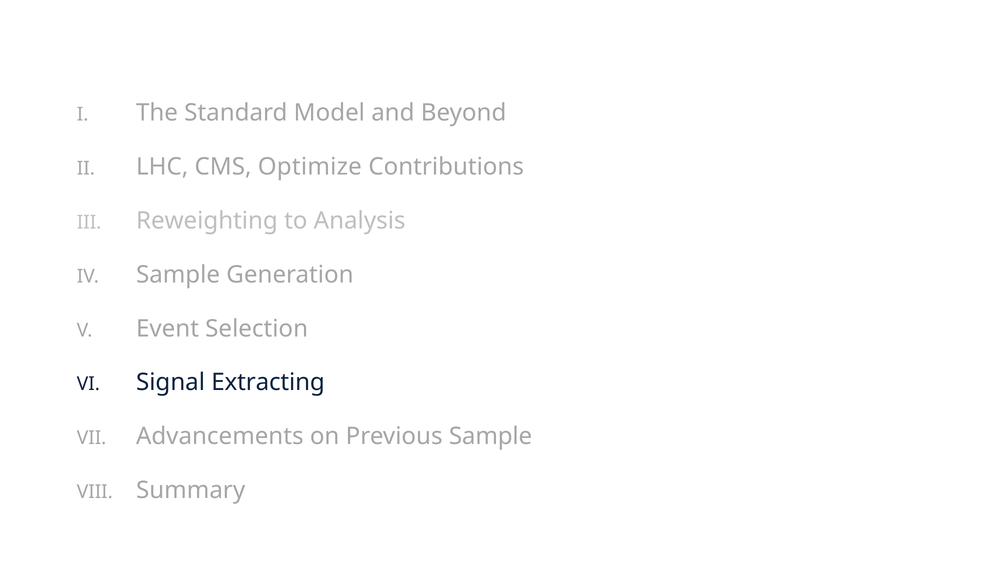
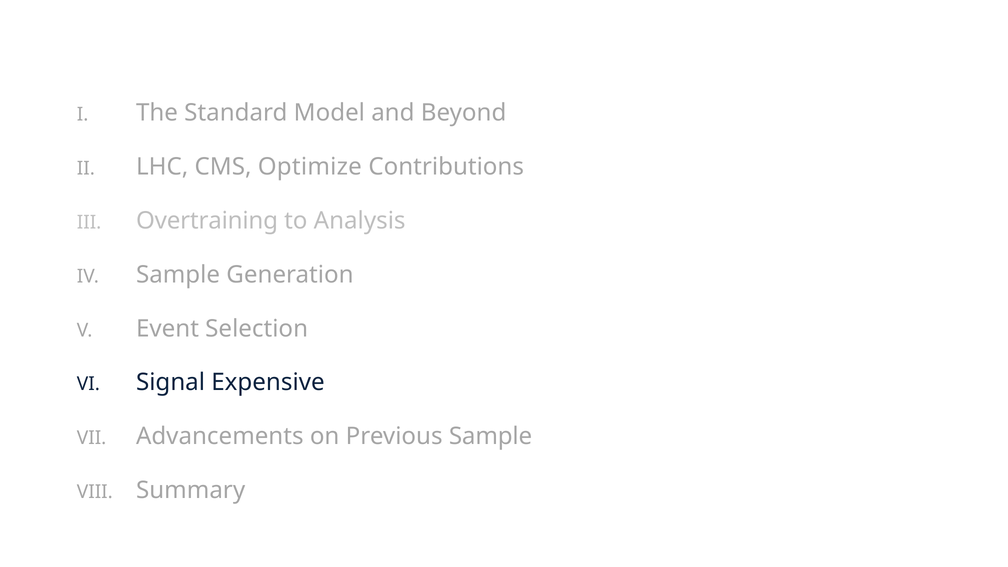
Reweighting: Reweighting -> Overtraining (207, 221)
Extracting: Extracting -> Expensive (268, 383)
